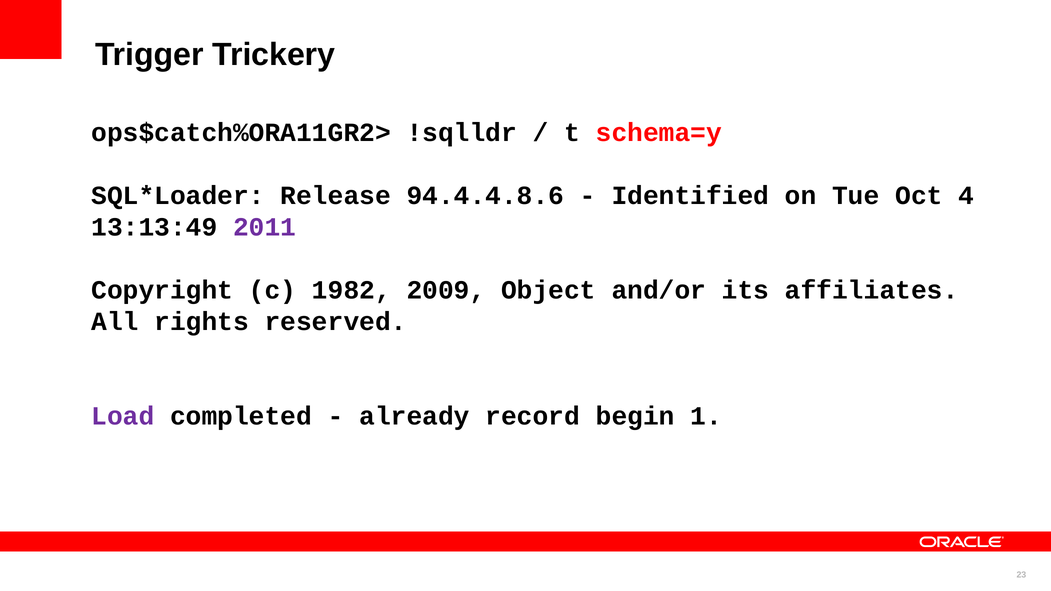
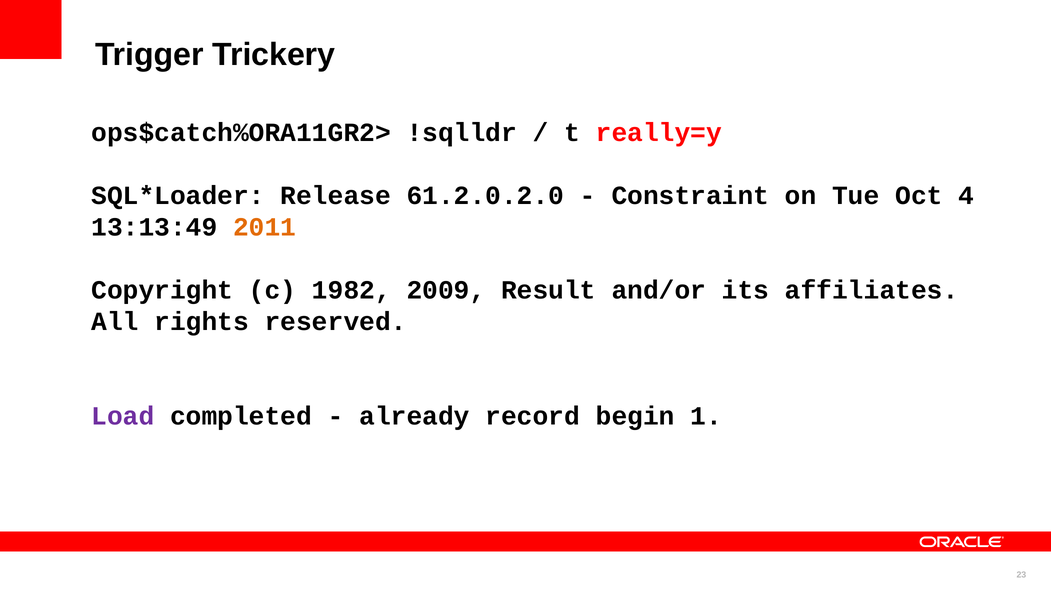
schema=y: schema=y -> really=y (659, 133)
94.4.4.8.6: 94.4.4.8.6 -> 61.2.0.2.0 (485, 196)
Identified: Identified -> Constraint (690, 196)
2011 colour: purple -> orange (265, 227)
Object: Object -> Result (548, 290)
